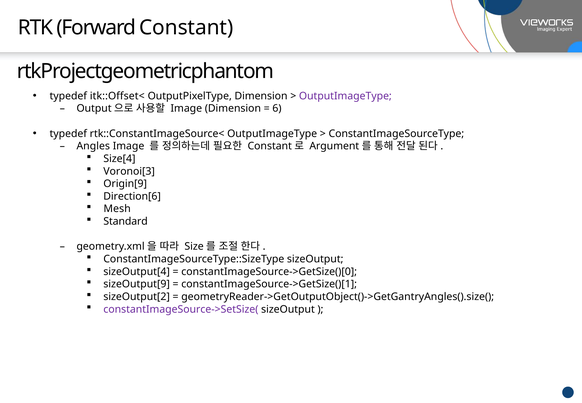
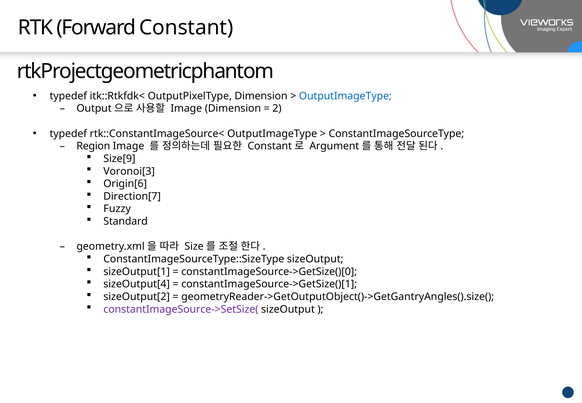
itk::Offset<: itk::Offset< -> itk::Rtkfdk< (117, 96)
OutputImageType colour: purple -> blue (345, 96)
6: 6 -> 2 (277, 109)
Angles: Angles -> Region (93, 146)
Size[4: Size[4 -> Size[9 (119, 159)
Origin[9: Origin[9 -> Origin[6 (125, 184)
Direction[6: Direction[6 -> Direction[7 (132, 196)
Mesh: Mesh -> Fuzzy (117, 209)
sizeOutput[4: sizeOutput[4 -> sizeOutput[1 (137, 272)
sizeOutput[9: sizeOutput[9 -> sizeOutput[4 (137, 284)
